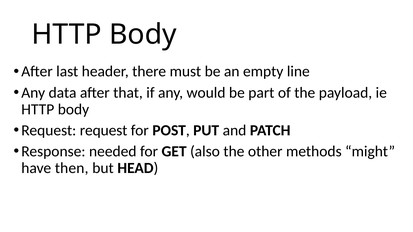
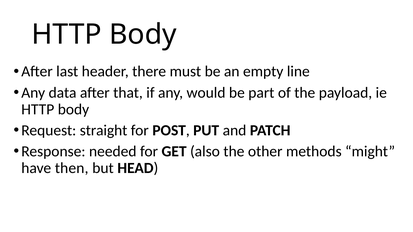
Request request: request -> straight (104, 130)
